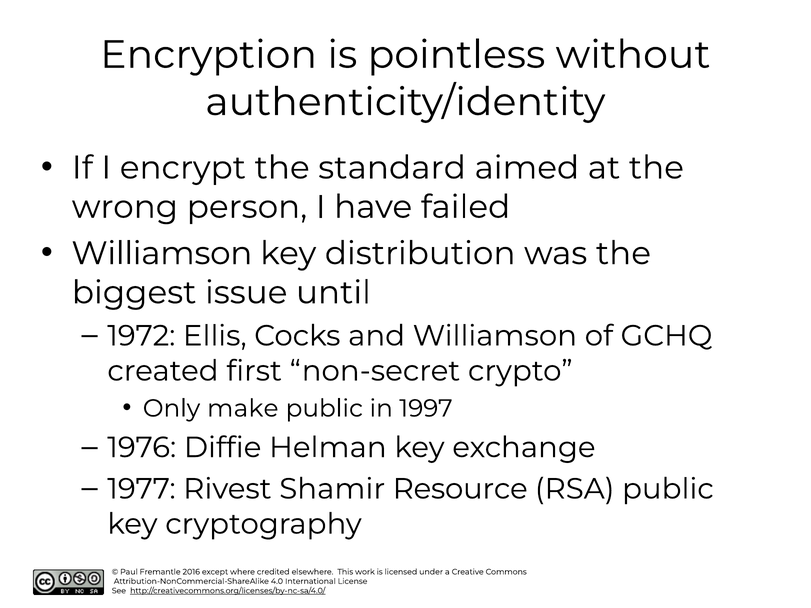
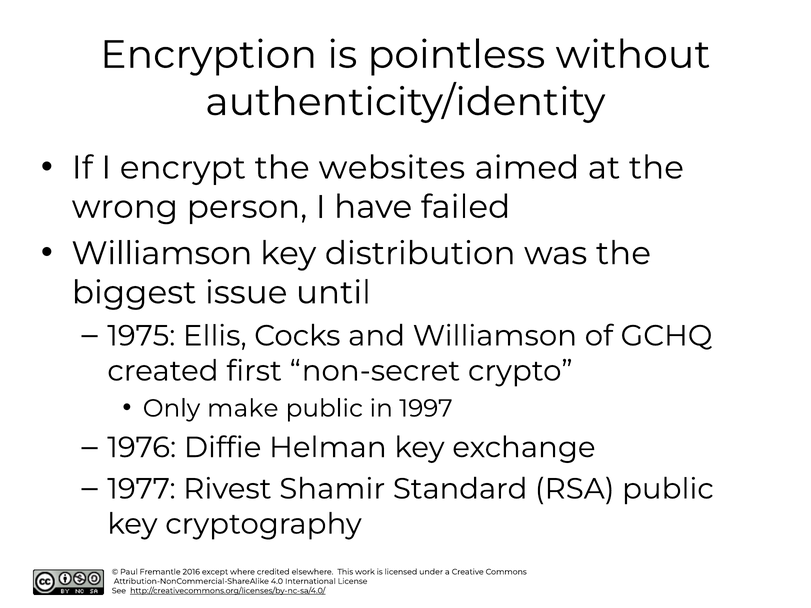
standard: standard -> websites (392, 168)
1972: 1972 -> 1975 (141, 336)
Resource: Resource -> Standard (460, 489)
